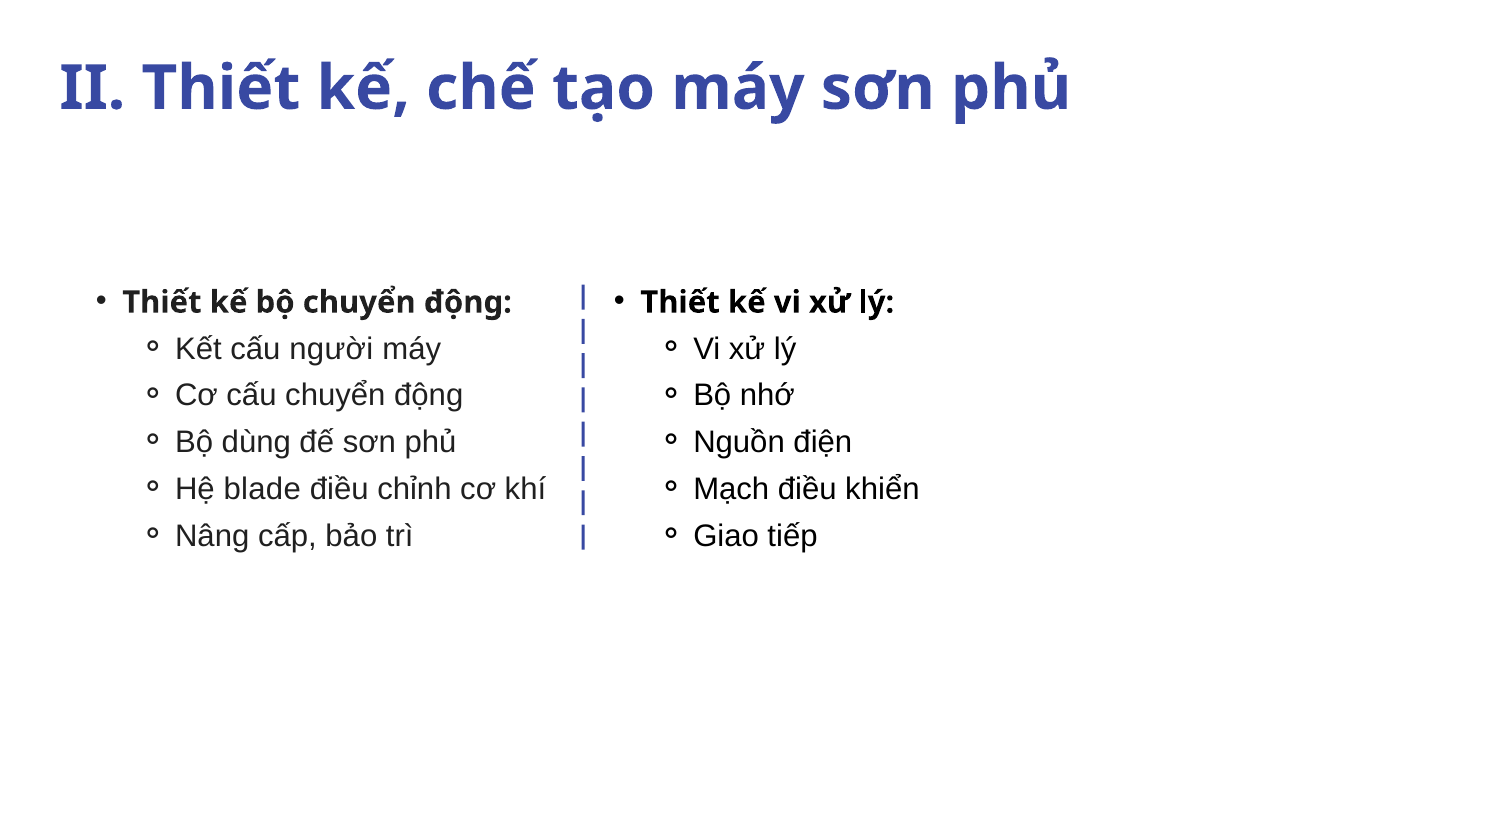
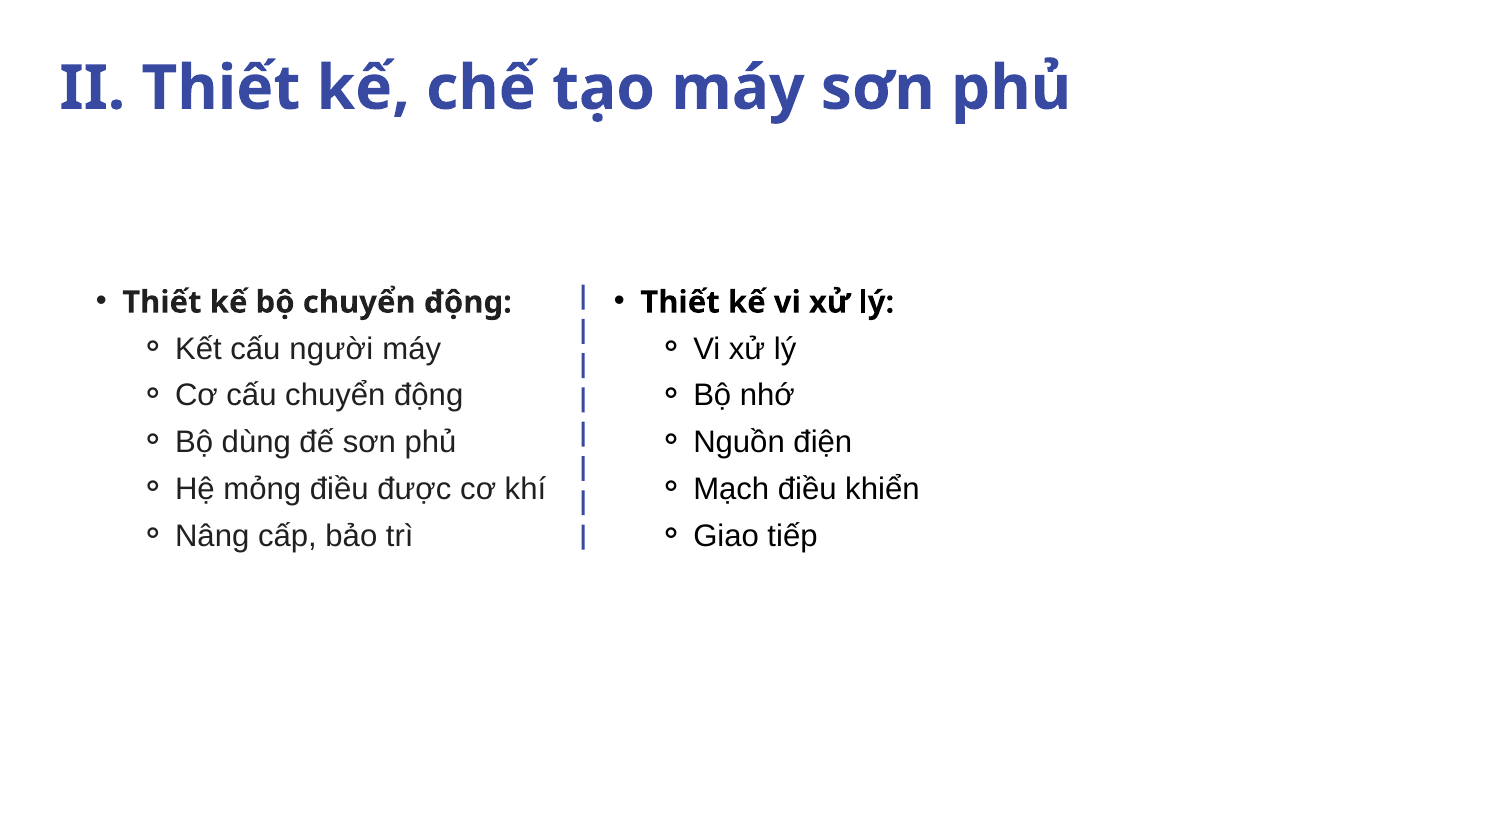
blade: blade -> mỏng (262, 489)
chỉnh: chỉnh -> được (414, 489)
